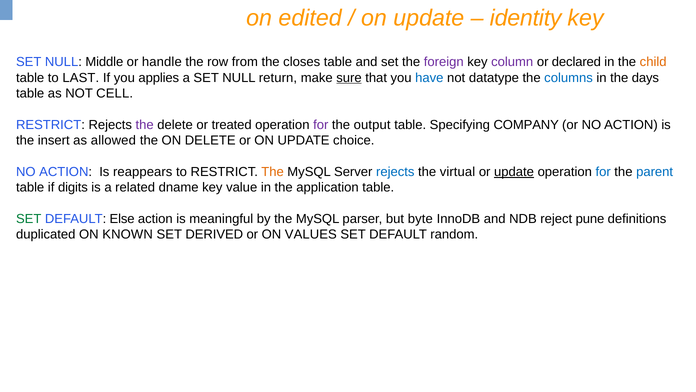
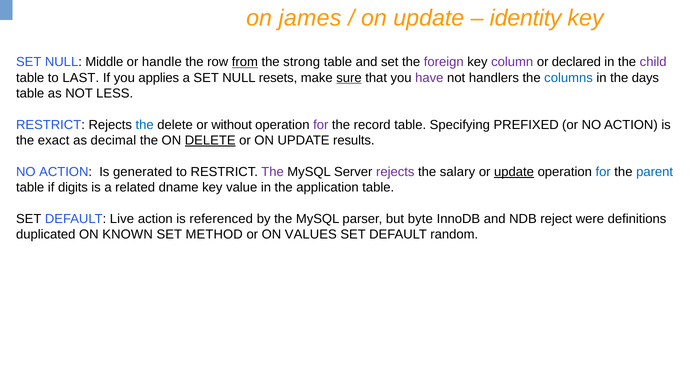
edited: edited -> james (310, 18)
from underline: none -> present (245, 62)
closes: closes -> strong (302, 62)
child colour: orange -> purple (653, 62)
return: return -> resets (278, 78)
have colour: blue -> purple (429, 78)
datatype: datatype -> handlers (494, 78)
CELL: CELL -> LESS (115, 93)
the colour: purple -> blue (145, 125)
treated: treated -> without (232, 125)
output: output -> record (372, 125)
COMPANY: COMPANY -> PREFIXED (526, 125)
insert: insert -> exact (54, 140)
allowed: allowed -> decimal (113, 140)
DELETE underline: none -> present (210, 140)
choice: choice -> results (354, 140)
reappears: reappears -> generated (143, 172)
The colour: orange -> purple (273, 172)
rejects colour: blue -> purple (395, 172)
virtual: virtual -> salary (457, 172)
SET colour: green -> black (29, 219)
Else: Else -> Live (122, 219)
meaningful: meaningful -> referenced (221, 219)
pune: pune -> were (590, 219)
DERIVED: DERIVED -> METHOD (214, 234)
